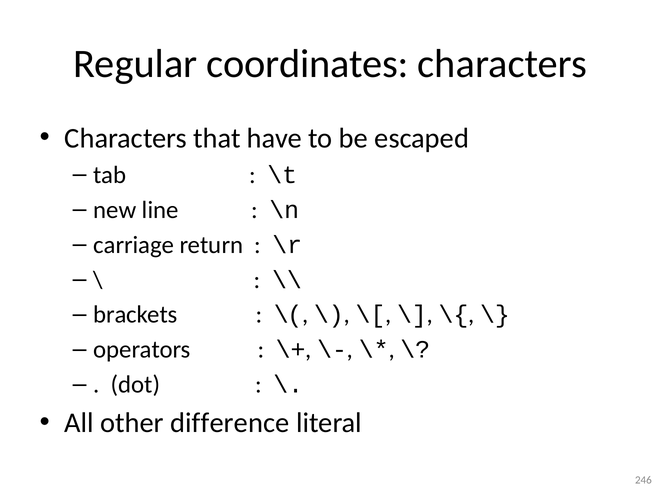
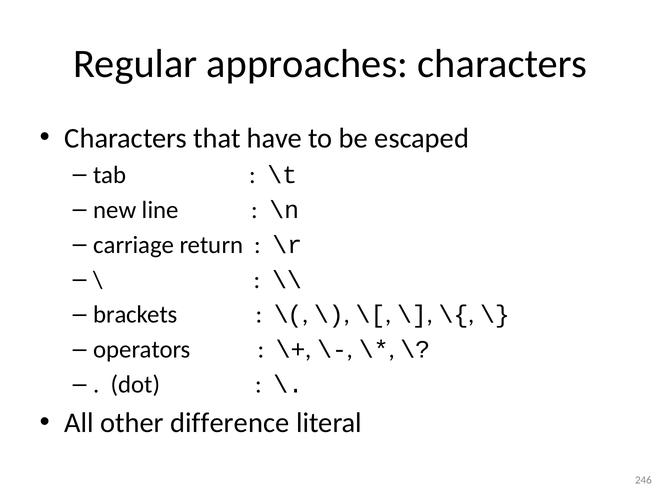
coordinates: coordinates -> approaches (307, 64)
